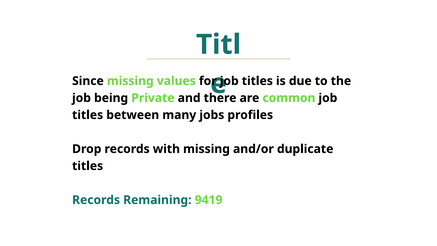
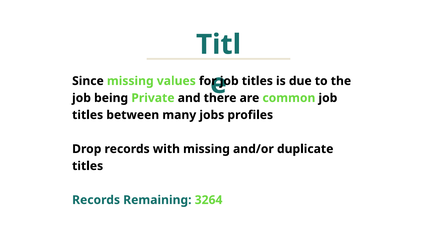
9419: 9419 -> 3264 (209, 200)
